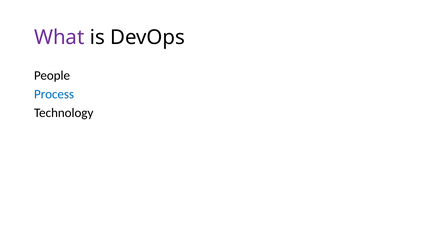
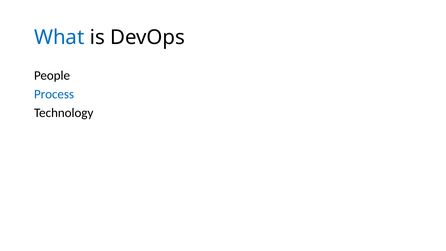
What colour: purple -> blue (59, 37)
